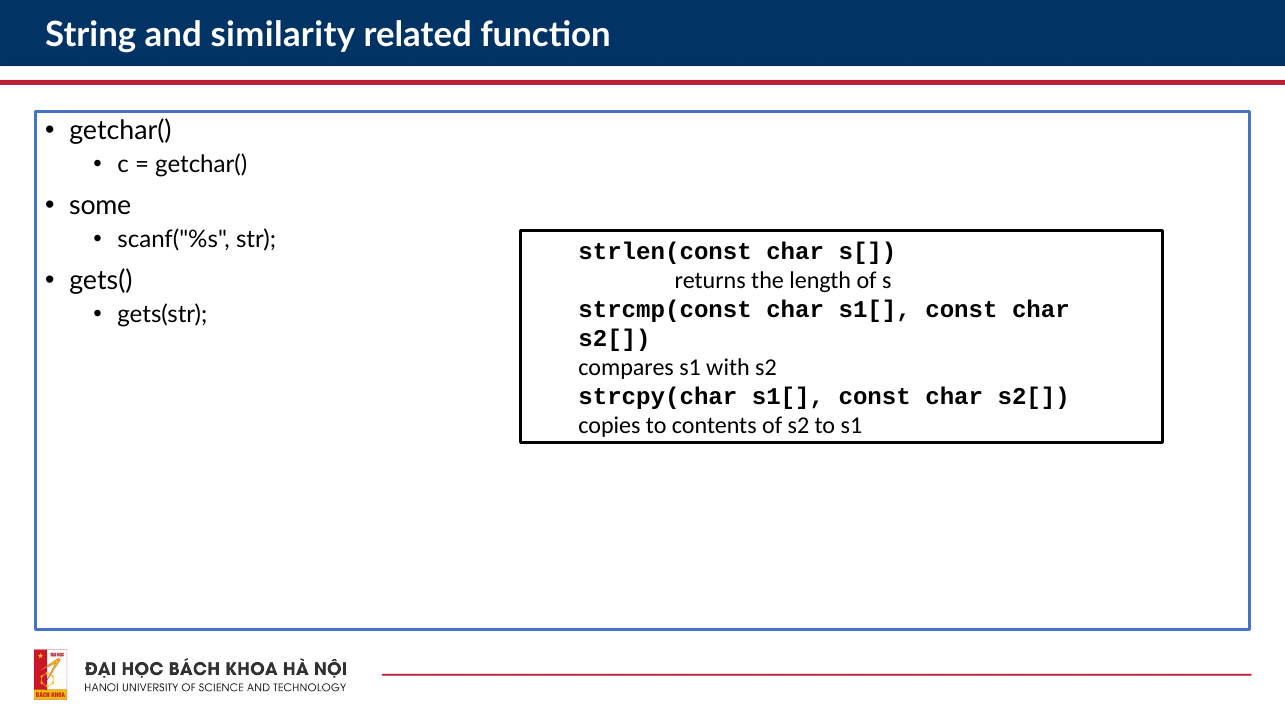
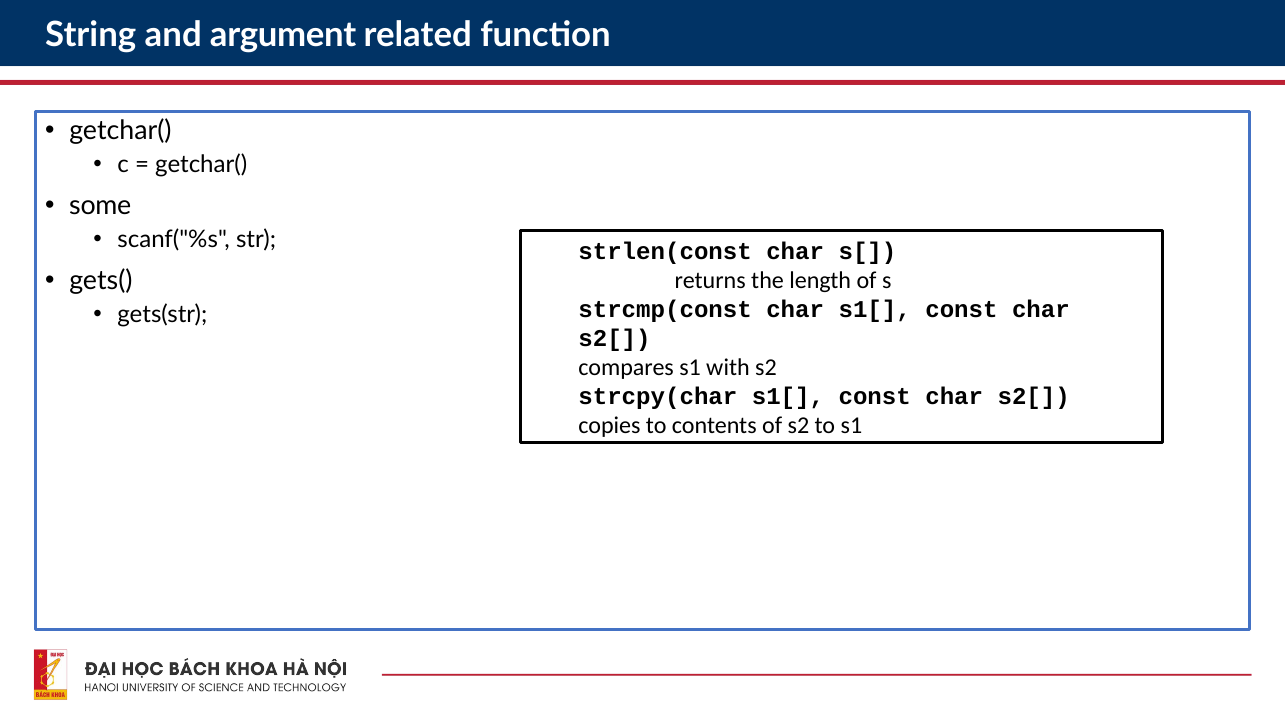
similarity: similarity -> argument (283, 35)
